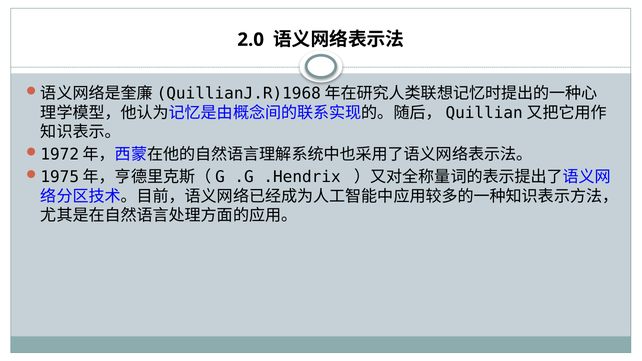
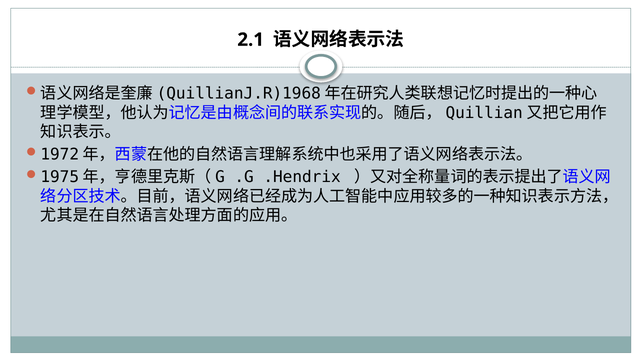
2.0: 2.0 -> 2.1 (251, 40)
